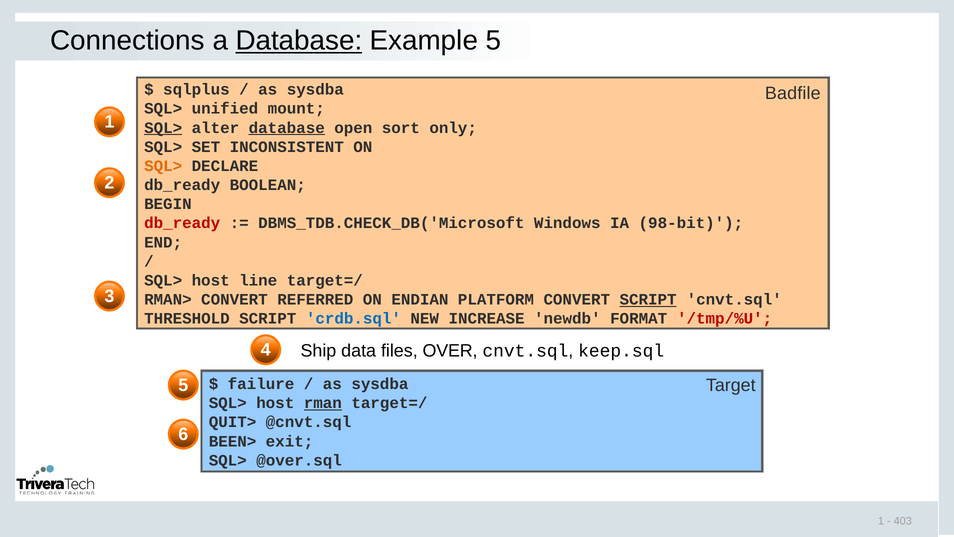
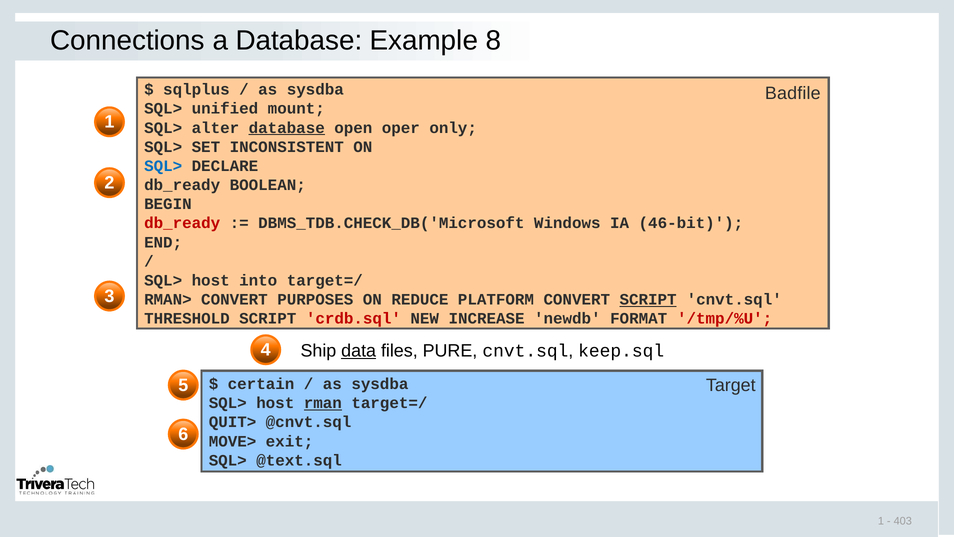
Database underline: present -> none (299, 41)
Example 5: 5 -> 8 (493, 41)
SQL> underline: present -> none (163, 128)
sort: sort -> oper (401, 128)
SQL> colour: orange -> blue (163, 166)
98-bit: 98-bit -> 46-bit (691, 223)
line: line -> into (258, 280)
REFERRED: REFERRED -> PURPOSES (315, 299)
ENDIAN: ENDIAN -> REDUCE (420, 299)
crdb.sql colour: blue -> red (353, 318)
data underline: none -> present (359, 350)
OVER: OVER -> PURE (450, 350)
failure: failure -> certain (261, 384)
BEEN>: BEEN> -> MOVE> (233, 441)
@over.sql: @over.sql -> @text.sql (299, 460)
